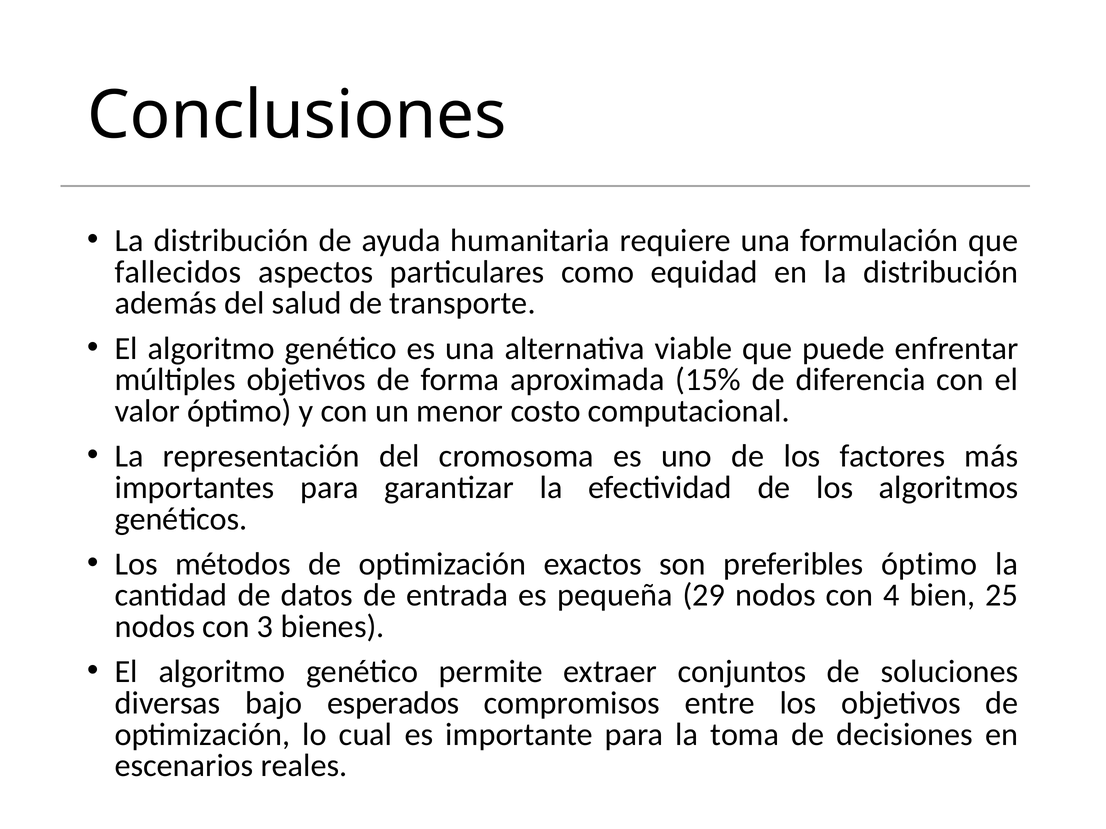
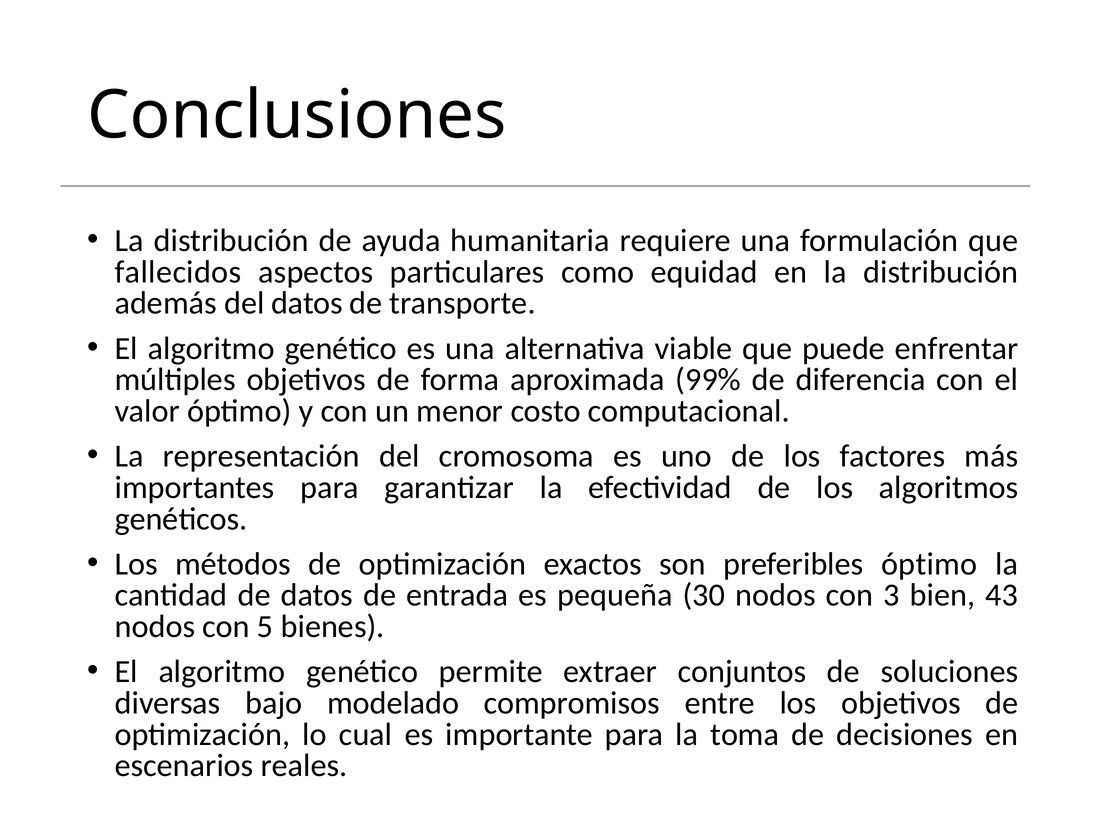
del salud: salud -> datos (307, 303)
15%: 15% -> 99% (708, 380)
29: 29 -> 30 (704, 596)
4: 4 -> 3 (891, 596)
25: 25 -> 43 (1002, 596)
3: 3 -> 5 (265, 627)
esperados: esperados -> modelado (393, 704)
